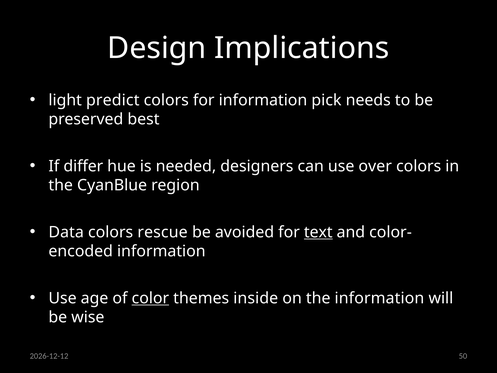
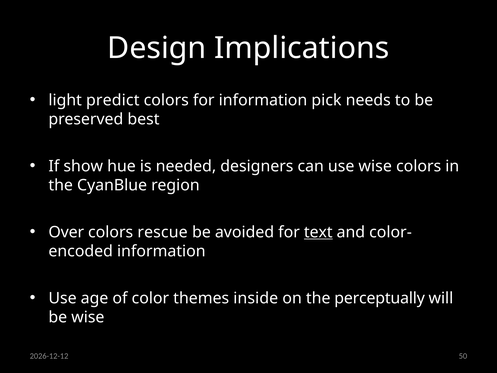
differ: differ -> show (83, 166)
use over: over -> wise (375, 166)
Data: Data -> Over (66, 232)
color underline: present -> none (150, 298)
the information: information -> perceptually (380, 298)
